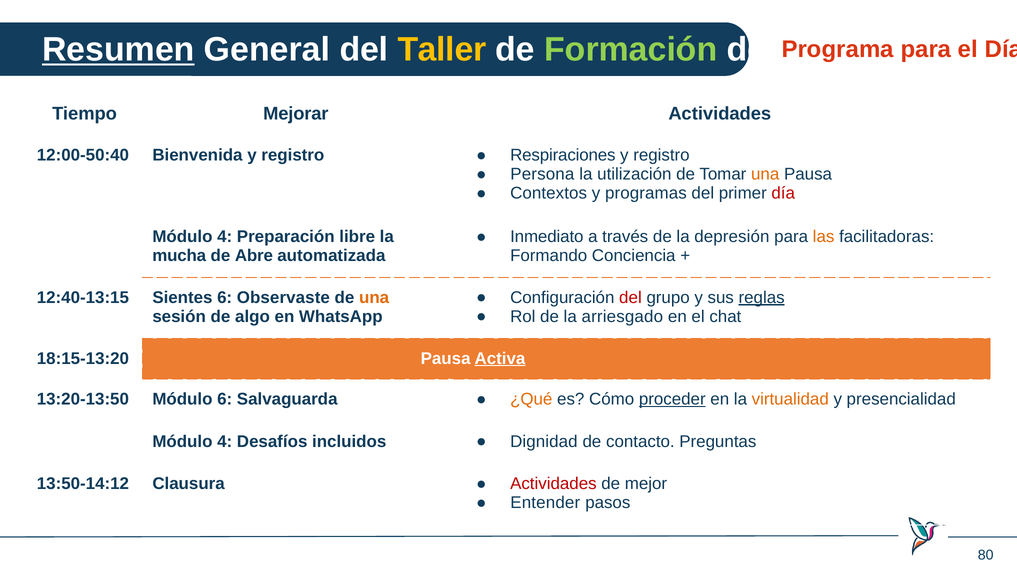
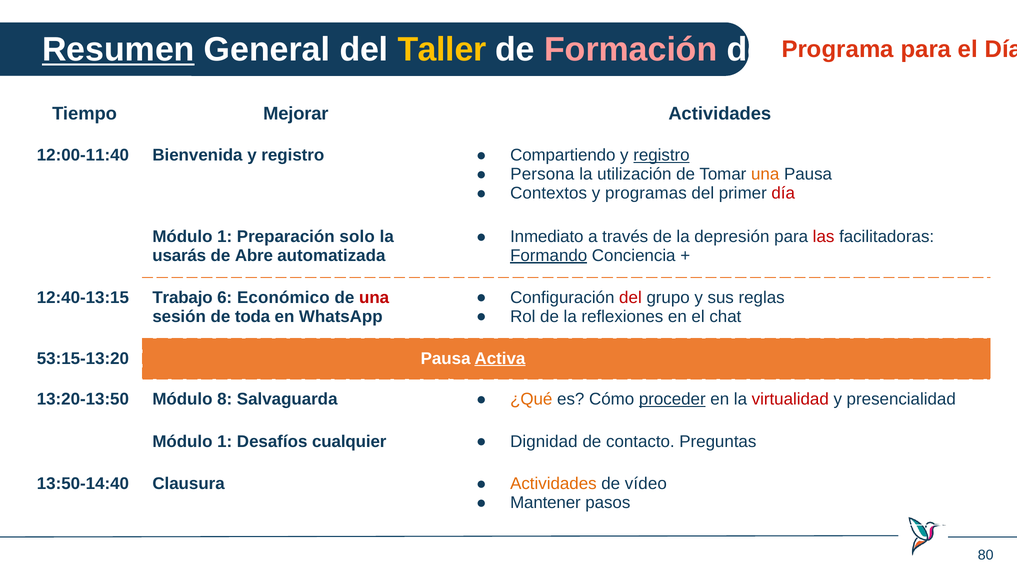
Formación colour: light green -> pink (631, 50)
12:00-50:40: 12:00-50:40 -> 12:00-11:40 (83, 155)
Respiraciones: Respiraciones -> Compartiendo (563, 155)
registro underline: none -> present (661, 155)
las colour: orange -> red (824, 237)
4: 4 -> 1 (225, 237)
libre: libre -> solo (357, 237)
mucha: mucha -> usarás (179, 256)
Formando underline: none -> present (549, 256)
Sientes: Sientes -> Trabajo (183, 298)
Observaste: Observaste -> Económico (283, 298)
una colour: orange -> red (374, 298)
reglas underline: present -> none (762, 298)
arriesgado: arriesgado -> reflexiones (622, 316)
algo: algo -> toda (253, 316)
18:15-13:20: 18:15-13:20 -> 53:15-13:20 (83, 358)
Módulo 6: 6 -> 8 (225, 399)
virtualidad colour: orange -> red (790, 399)
4: 4 -> 1 (225, 441)
incluidos: incluidos -> cualquier (349, 441)
13:50-14:12: 13:50-14:12 -> 13:50-14:40 (83, 484)
Actividades colour: red -> orange (553, 484)
mejor: mejor -> vídeo (646, 484)
Entender: Entender -> Mantener (545, 503)
